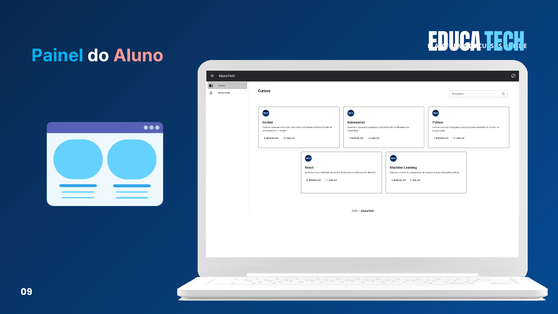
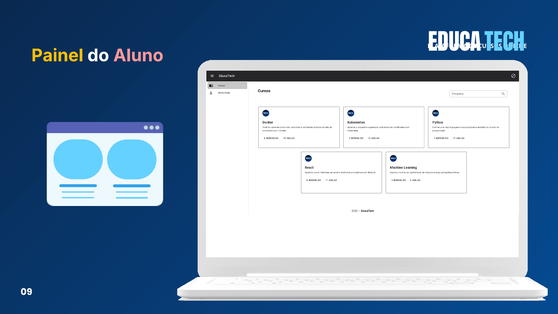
Painel colour: light blue -> yellow (57, 56)
